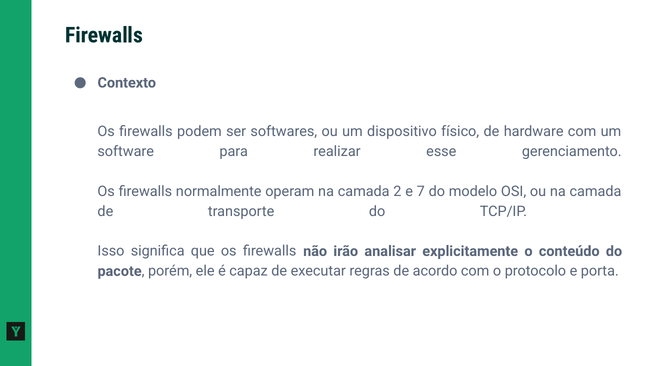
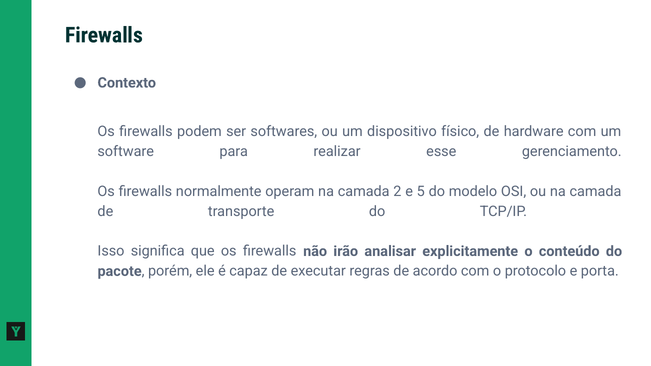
7: 7 -> 5 (421, 192)
